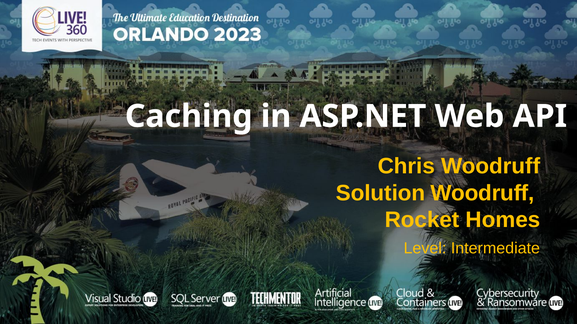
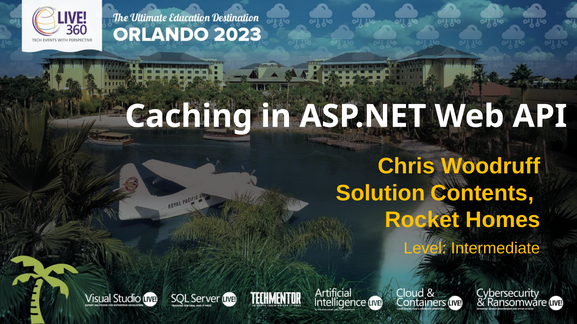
Solution Woodruff: Woodruff -> Contents (482, 193)
